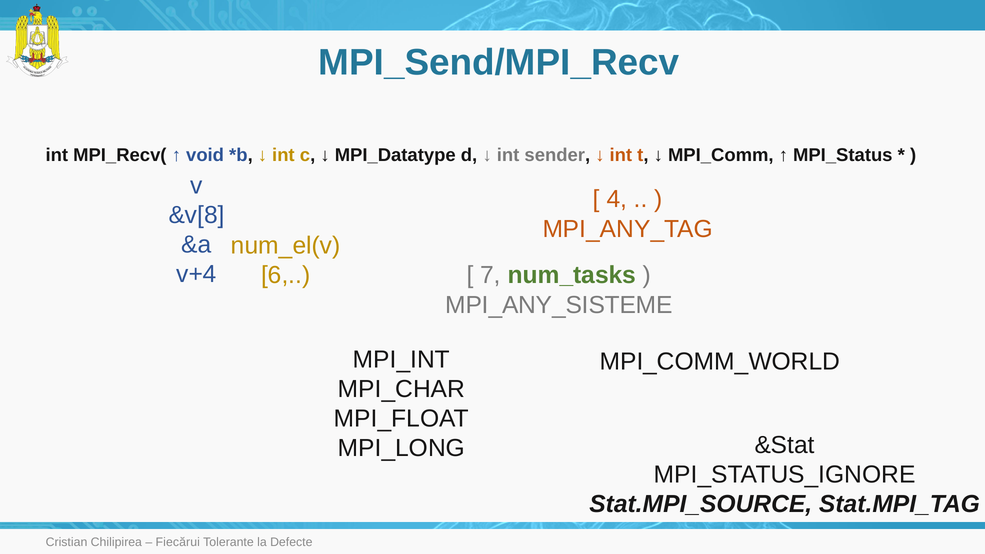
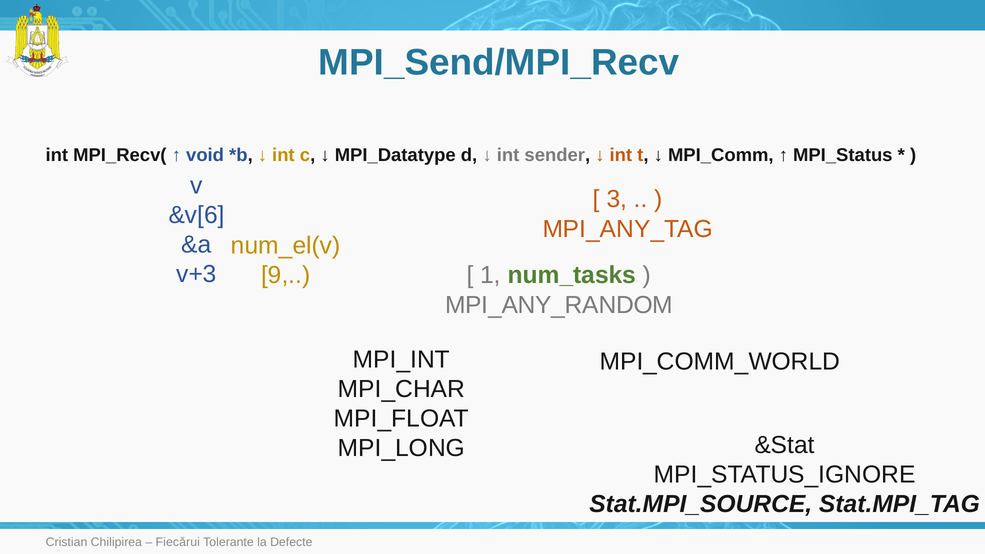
4: 4 -> 3 (617, 199)
&v[8: &v[8 -> &v[6 (197, 215)
v+4: v+4 -> v+3 (196, 274)
6: 6 -> 9 (286, 275)
7: 7 -> 1 (491, 275)
MPI_ANY_SISTEME: MPI_ANY_SISTEME -> MPI_ANY_RANDOM (559, 305)
